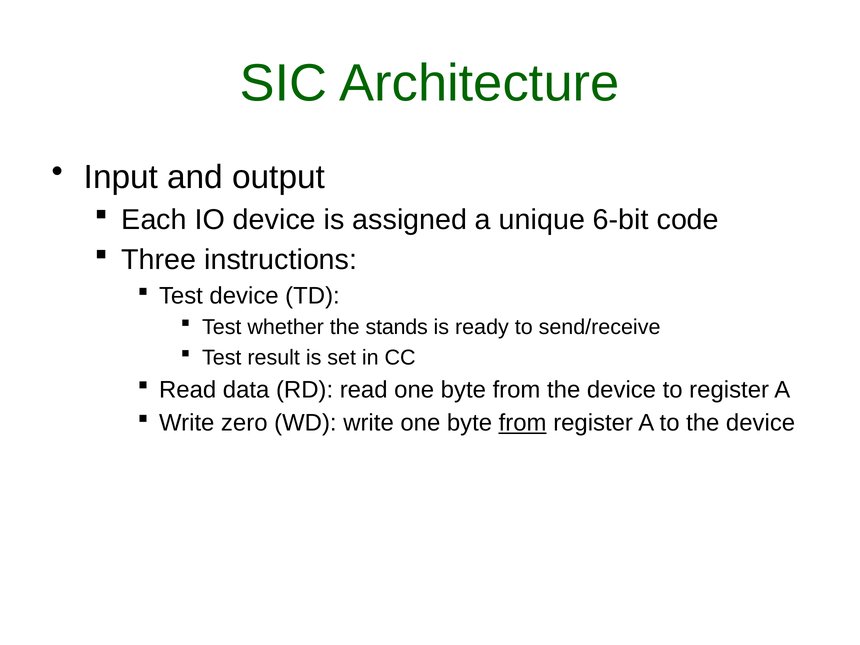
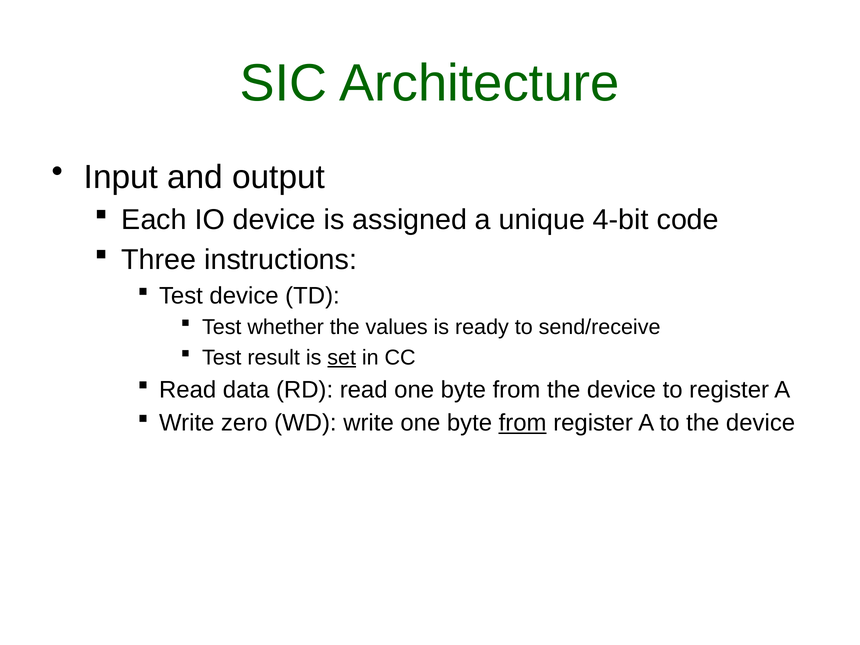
6-bit: 6-bit -> 4-bit (621, 220)
stands: stands -> values (397, 327)
set underline: none -> present (342, 357)
